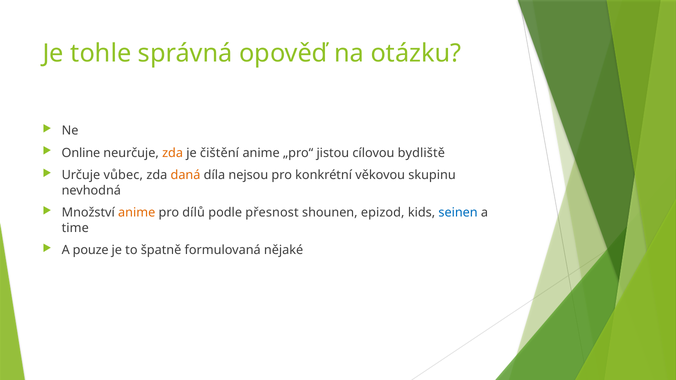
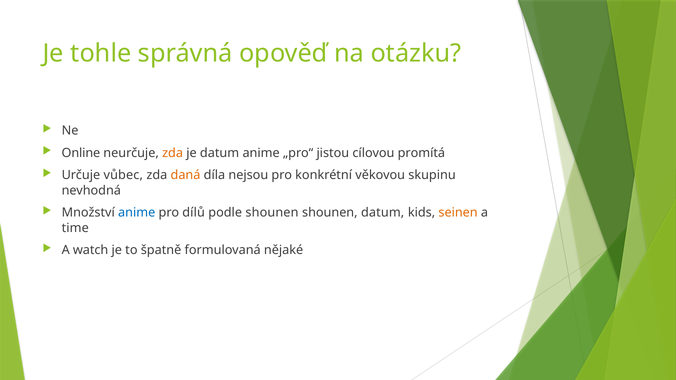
je čištění: čištění -> datum (220, 153)
bydliště: bydliště -> promítá (421, 153)
anime colour: orange -> blue (137, 213)
podle přesnost: přesnost -> shounen (272, 213)
shounen epizod: epizod -> datum (383, 213)
seinen colour: blue -> orange (458, 213)
pouze: pouze -> watch (91, 250)
